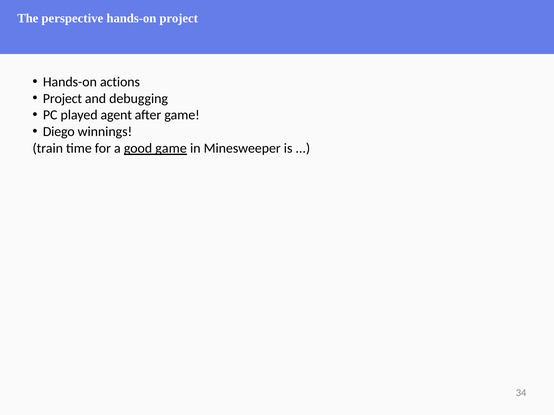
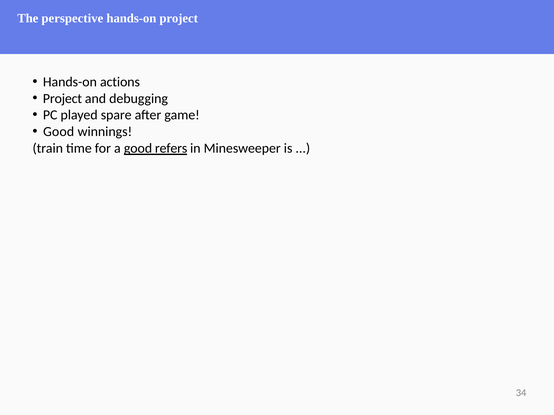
agent: agent -> spare (116, 115)
Diego: Diego -> Good (59, 132)
good game: game -> refers (171, 148)
